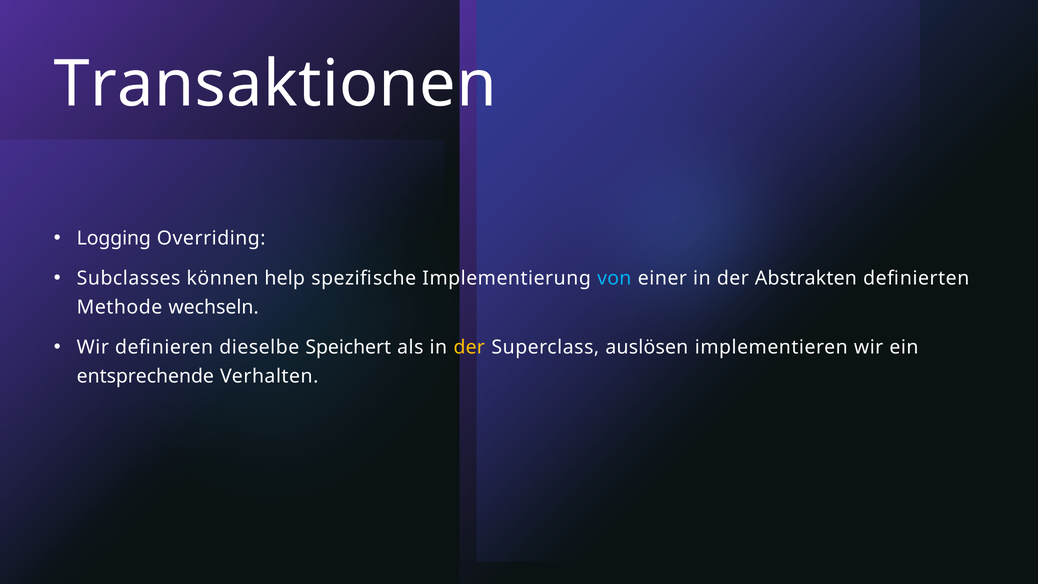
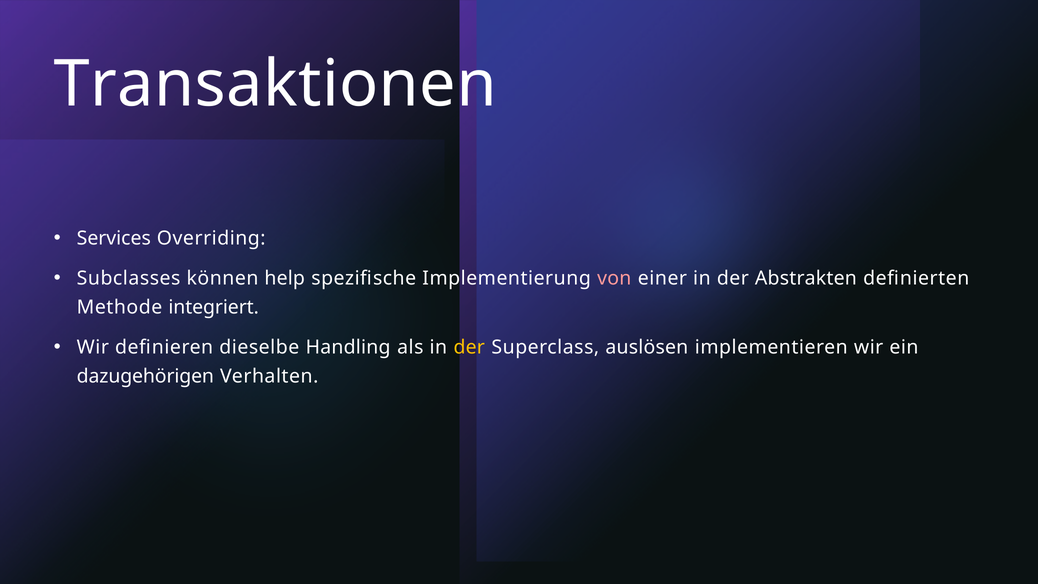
Logging: Logging -> Services (114, 238)
von colour: light blue -> pink (614, 278)
wechseln: wechseln -> integriert (214, 307)
Speichert: Speichert -> Handling (348, 347)
entsprechende: entsprechende -> dazugehörigen (145, 376)
